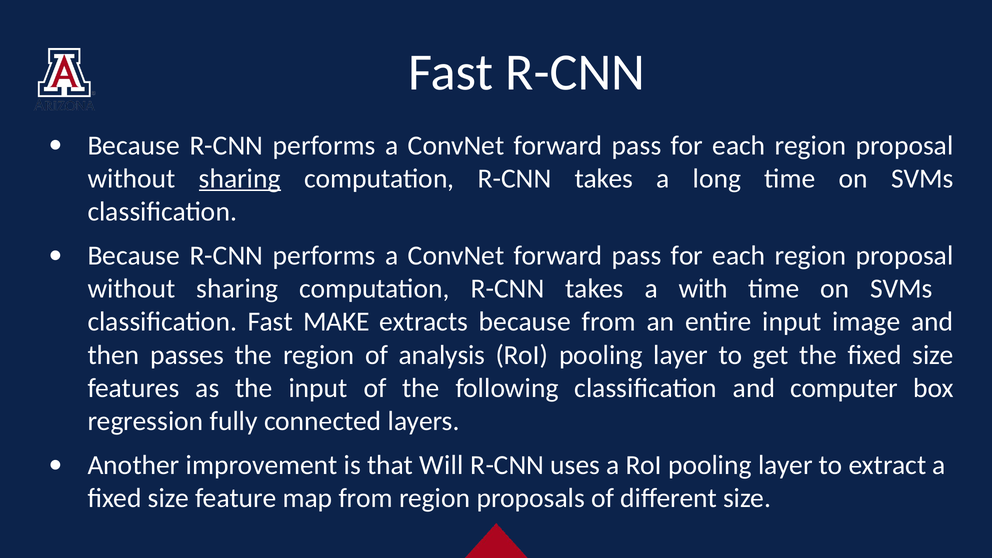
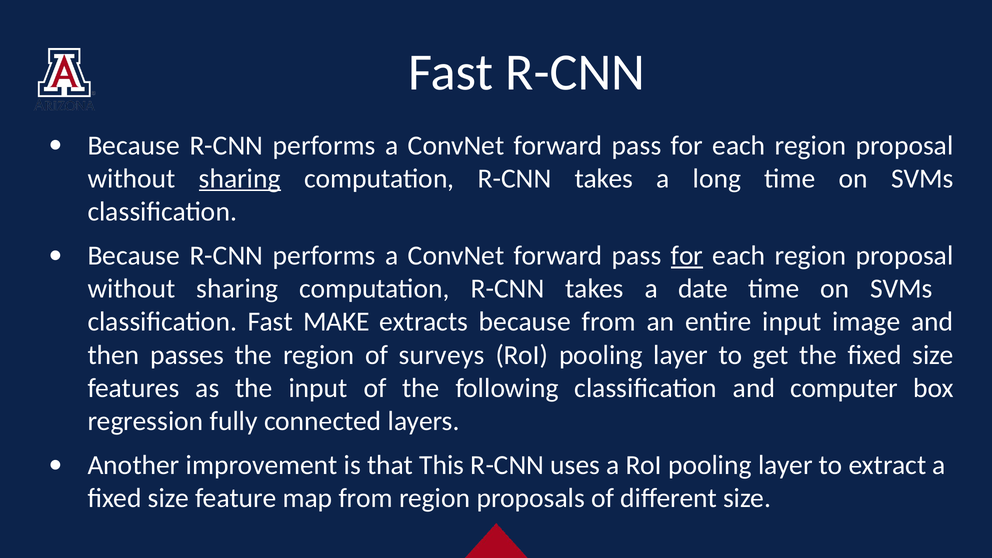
for underline: none -> present (687, 256)
with: with -> date (703, 289)
analysis: analysis -> surveys (442, 355)
Will: Will -> This (442, 465)
